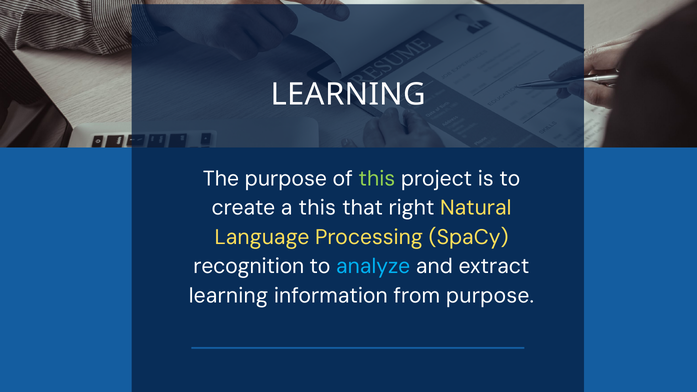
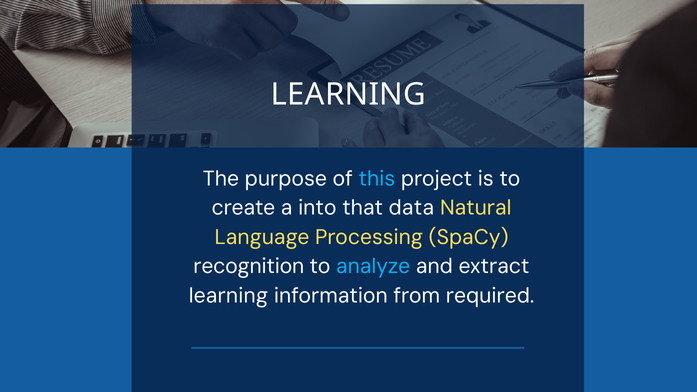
this colour: light green -> light blue (377, 179)
a this: this -> into (317, 208)
right: right -> data (411, 208)
from purpose: purpose -> required (490, 296)
